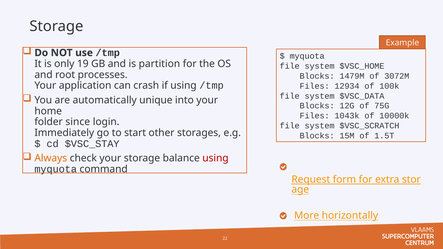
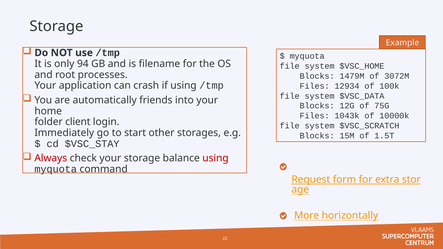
19: 19 -> 94 (83, 64)
partition: partition -> filename (159, 64)
unique: unique -> friends (156, 100)
since: since -> client (78, 122)
Always colour: orange -> red (51, 158)
